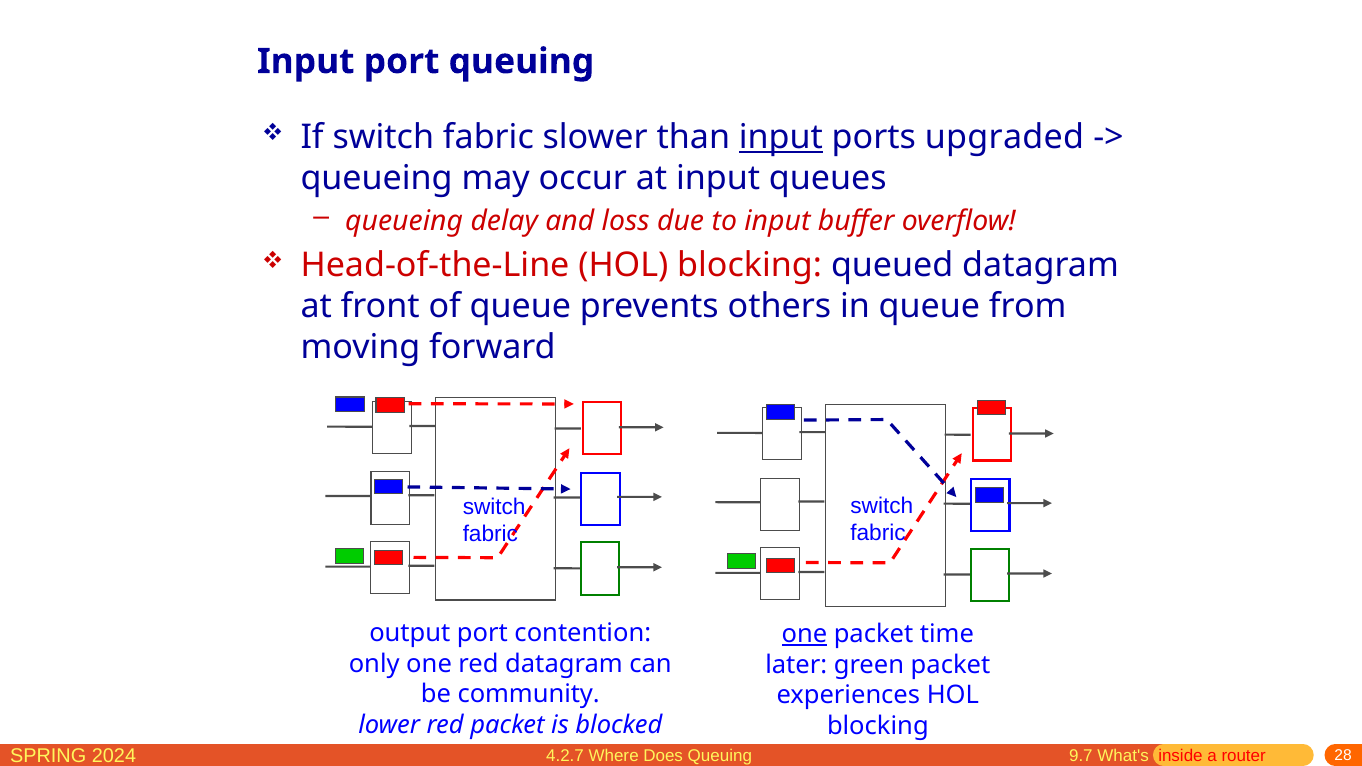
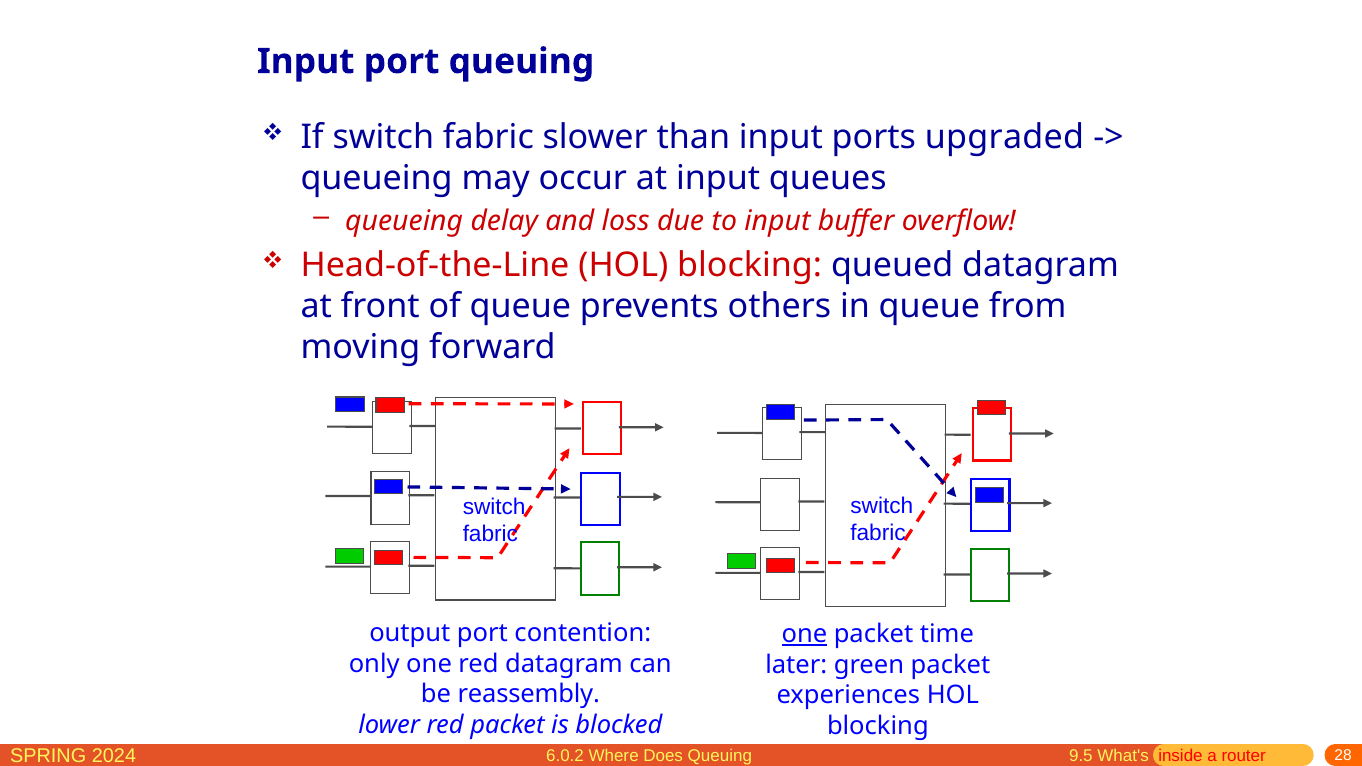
input underline: present -> none (781, 137)
community: community -> reassembly (529, 694)
4.2.7: 4.2.7 -> 6.0.2 (565, 756)
9.7: 9.7 -> 9.5 (1081, 756)
